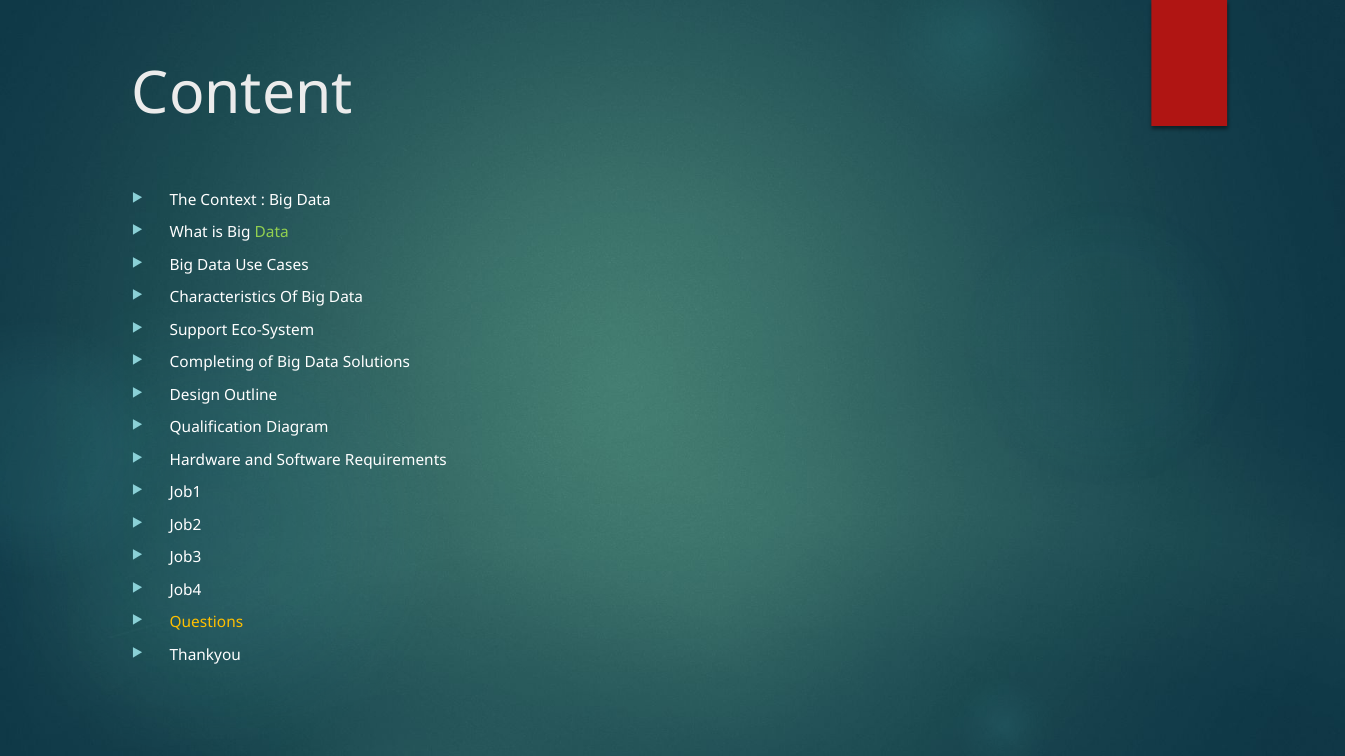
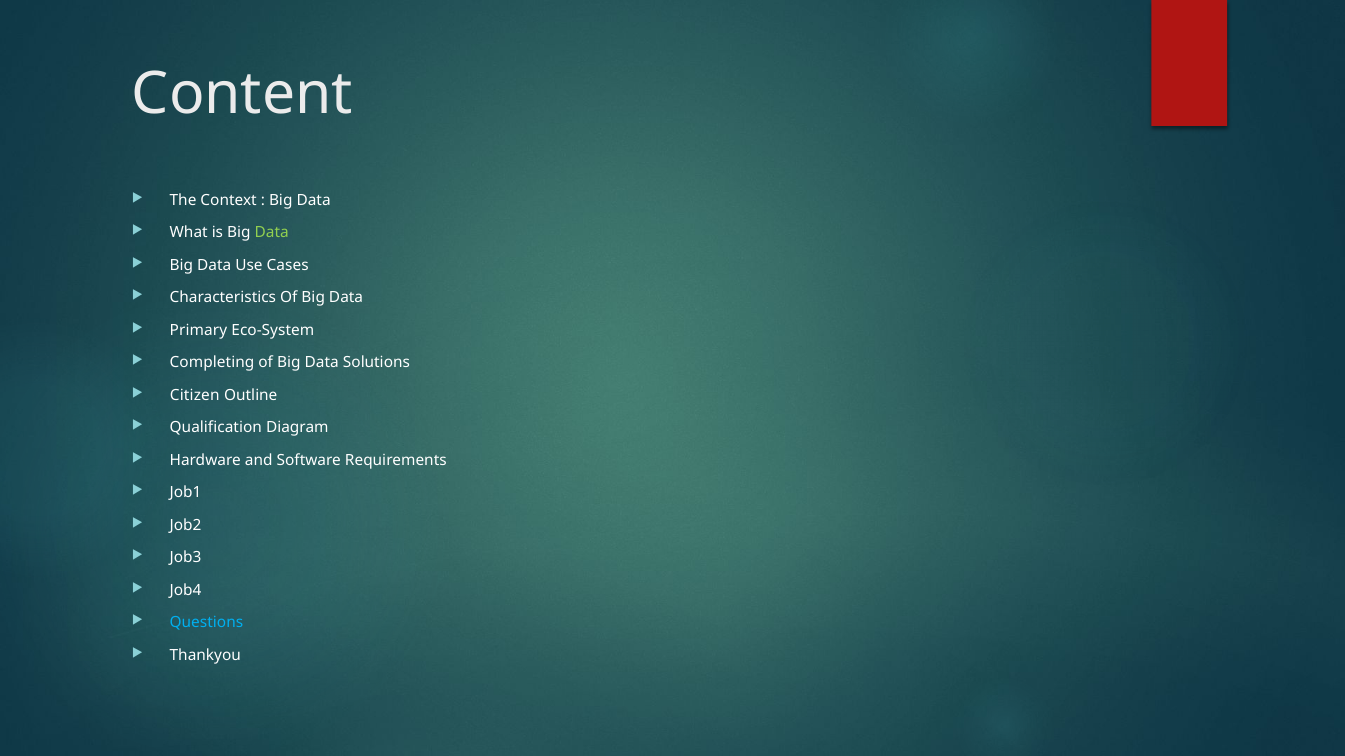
Support: Support -> Primary (198, 331)
Design: Design -> Citizen (195, 396)
Questions colour: yellow -> light blue (206, 623)
